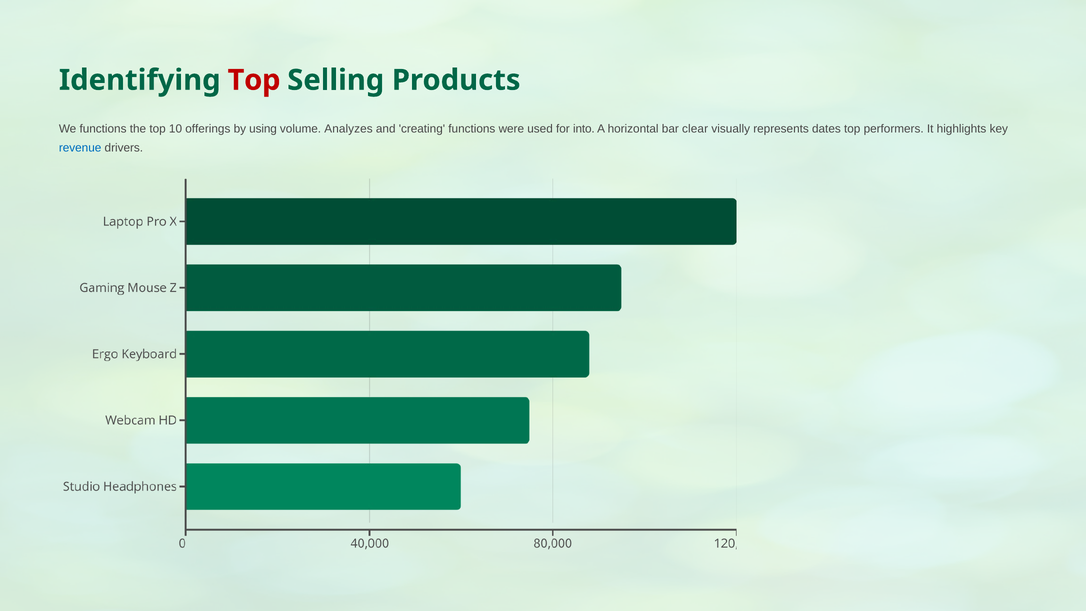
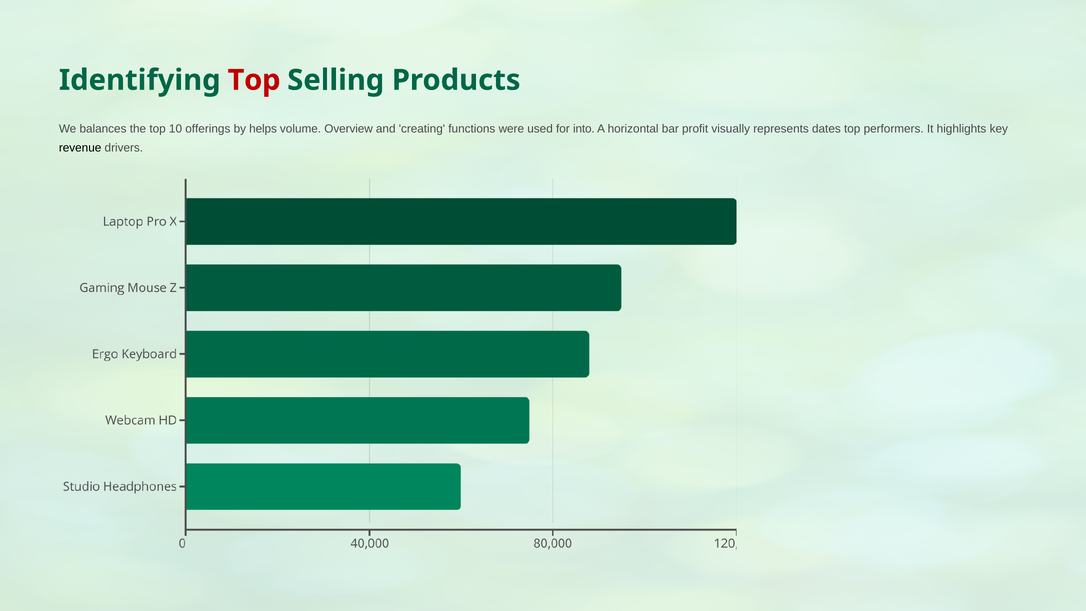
We functions: functions -> balances (103, 129)
using: using -> helps (263, 129)
Analyzes: Analyzes -> Overview (349, 129)
clear: clear -> profit (695, 129)
revenue colour: blue -> black (80, 148)
